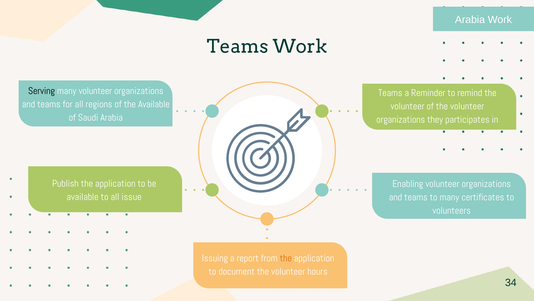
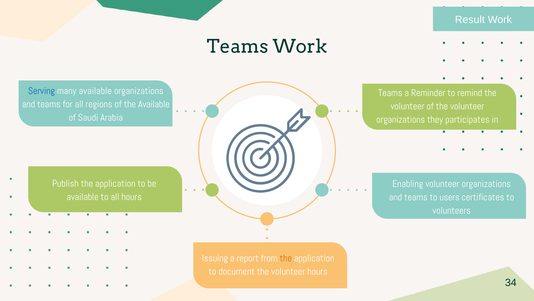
Arabia: Arabia -> Result (470, 20)
Serving colour: black -> blue (42, 91)
many volunteer: volunteer -> available (95, 91)
all issue: issue -> hours (132, 197)
to many: many -> users (450, 197)
